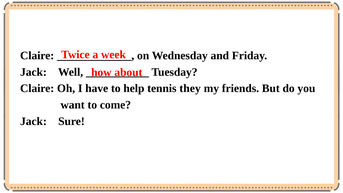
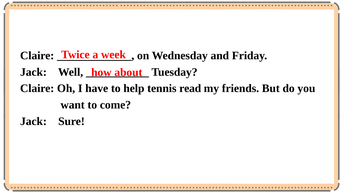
they: they -> read (190, 88)
